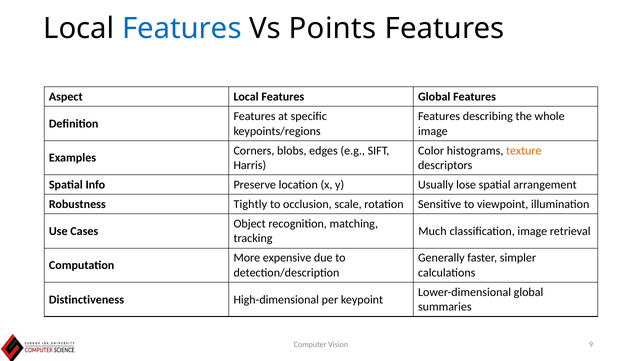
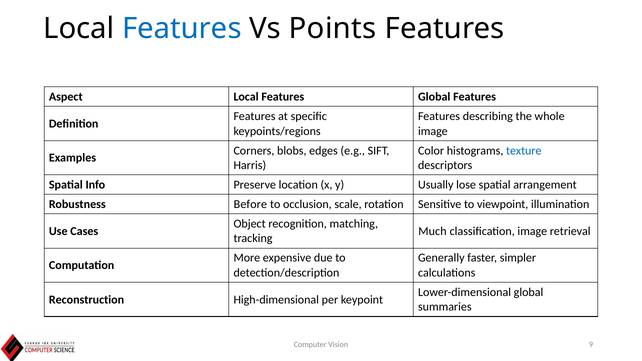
texture colour: orange -> blue (524, 151)
Tightly: Tightly -> Before (250, 204)
Distinctiveness: Distinctiveness -> Reconstruction (87, 300)
